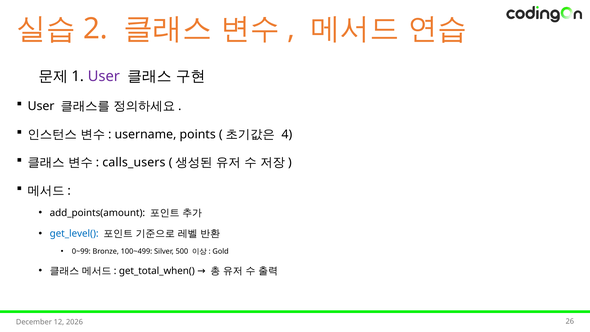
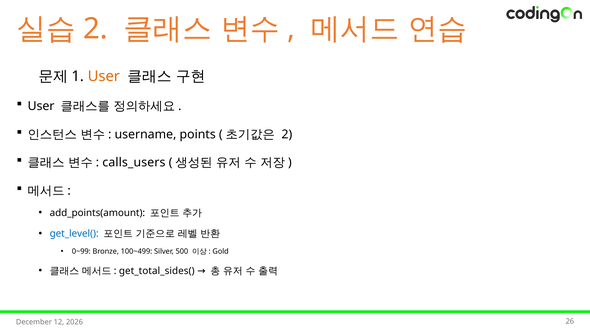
User colour: purple -> orange (104, 76)
4: 4 -> 2 (287, 134)
get_total_when(: get_total_when( -> get_total_sides( (157, 271)
